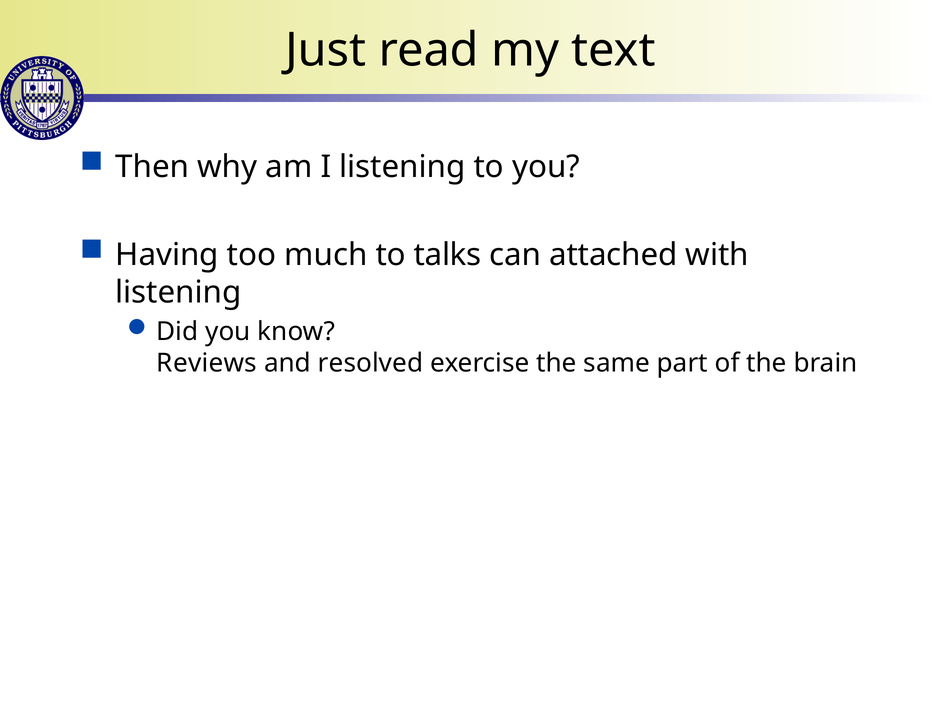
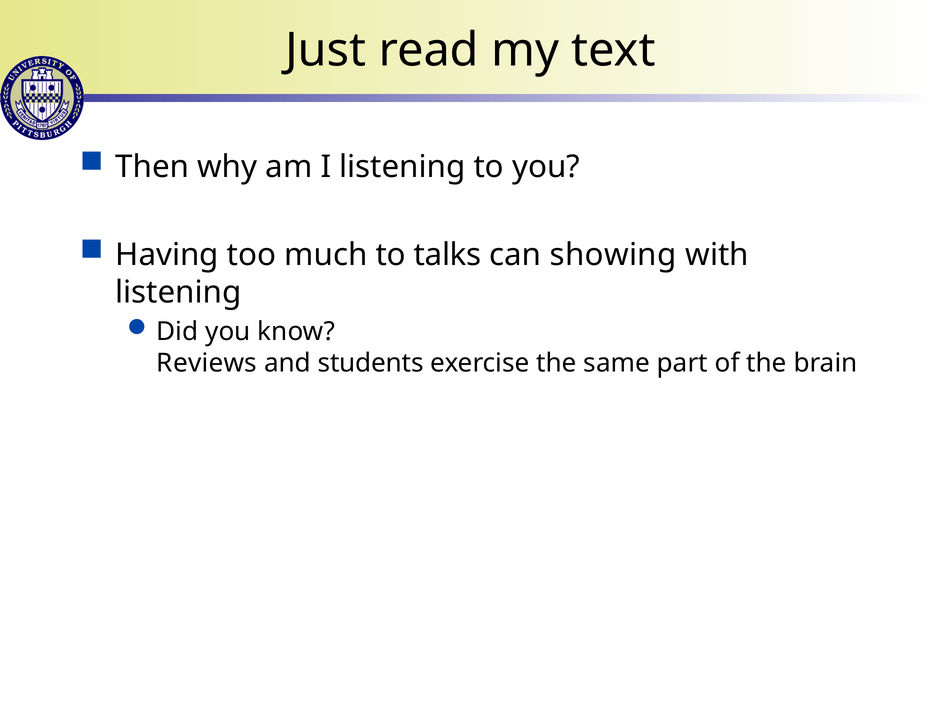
attached: attached -> showing (613, 255)
resolved: resolved -> students (371, 363)
